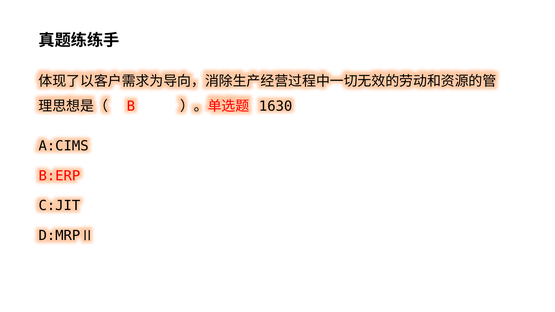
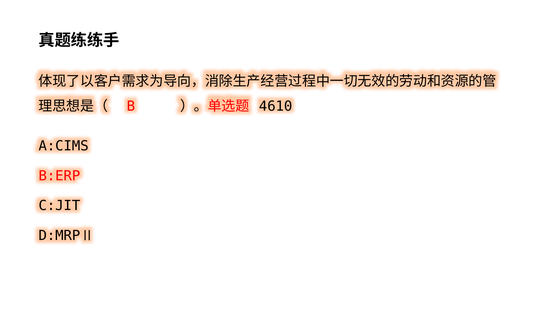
1630: 1630 -> 4610 (276, 106)
